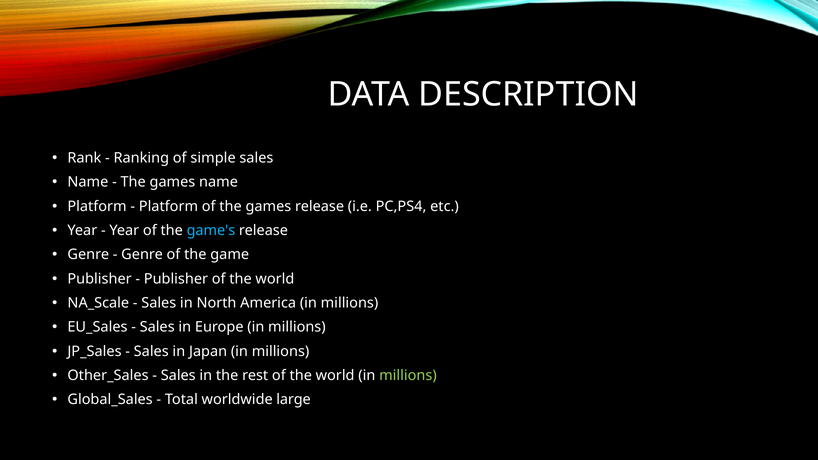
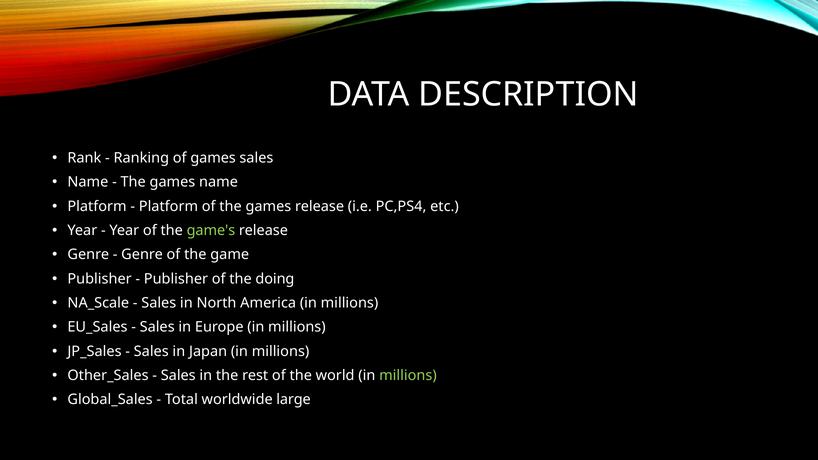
of simple: simple -> games (213, 158)
game's colour: light blue -> light green (211, 231)
Publisher of the world: world -> doing (275, 279)
